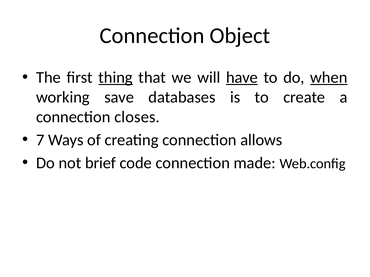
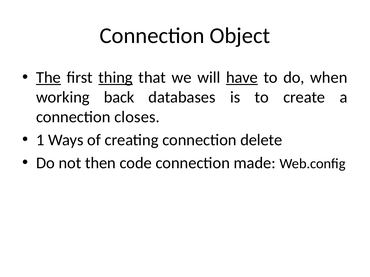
The underline: none -> present (48, 78)
when underline: present -> none (329, 78)
save: save -> back (119, 97)
7: 7 -> 1 (40, 140)
allows: allows -> delete (261, 140)
brief: brief -> then (100, 163)
